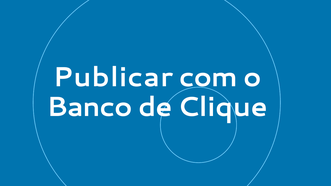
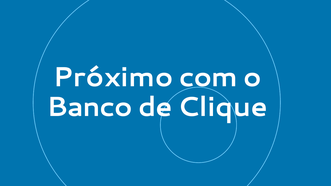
Publicar: Publicar -> Próximo (113, 77)
